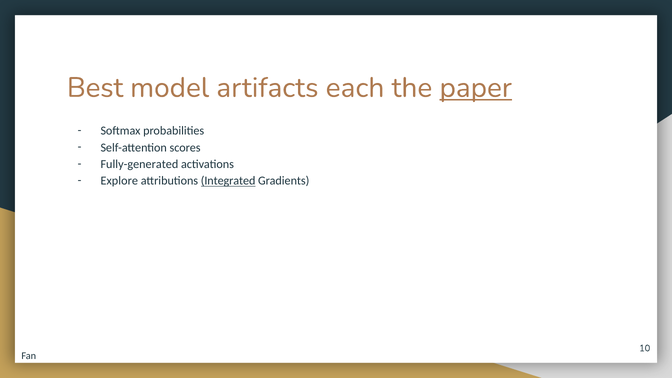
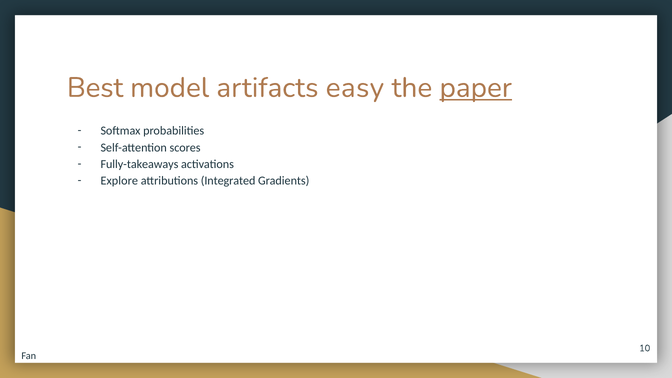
each: each -> easy (355, 88)
Fully-generated: Fully-generated -> Fully-takeaways (139, 164)
Integrated underline: present -> none (228, 181)
